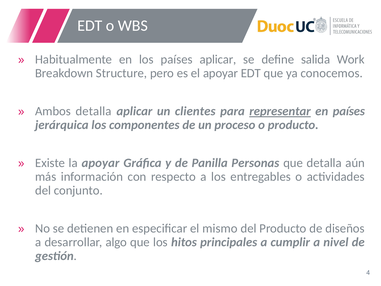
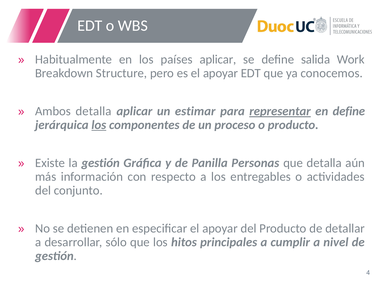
clientes: clientes -> estimar (195, 111)
en países: países -> define (349, 111)
los underline: none -> present (99, 125)
la apoyar: apoyar -> gestión (101, 163)
especificar el mismo: mismo -> apoyar (220, 228)
diseños: diseños -> detallar (345, 228)
algo: algo -> sólo (116, 242)
